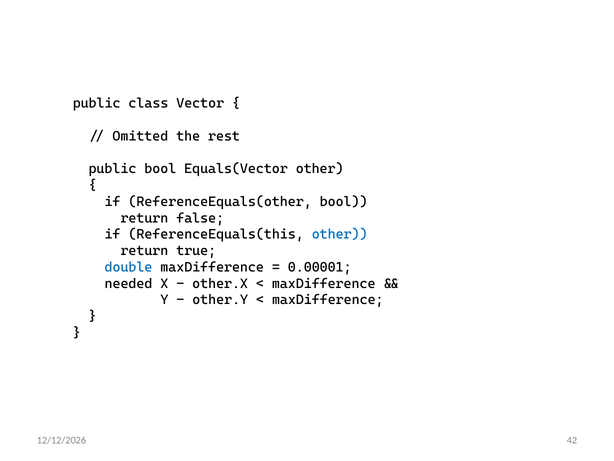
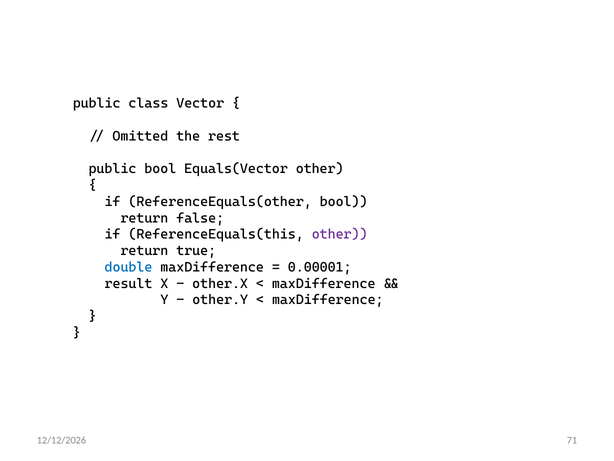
other colour: blue -> purple (340, 234)
needed: needed -> result (128, 283)
42: 42 -> 71 (572, 440)
